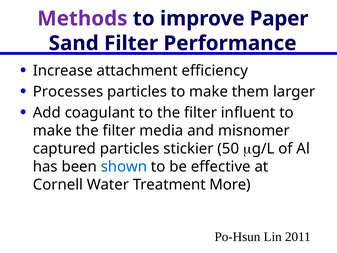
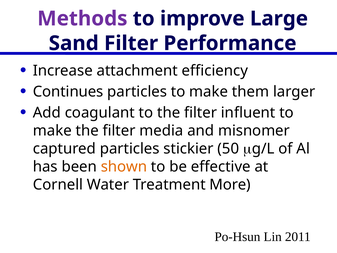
Paper: Paper -> Large (279, 19)
Processes: Processes -> Continues (68, 92)
shown colour: blue -> orange (124, 167)
